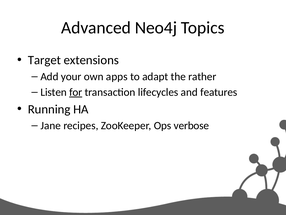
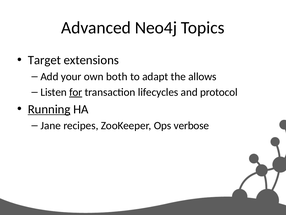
apps: apps -> both (117, 76)
rather: rather -> allows (202, 76)
features: features -> protocol (219, 92)
Running underline: none -> present (49, 109)
